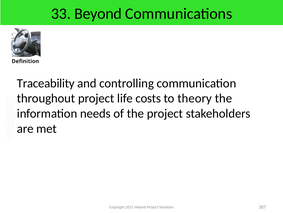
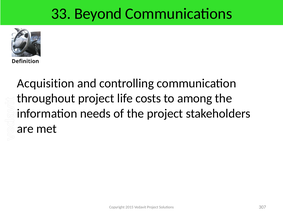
Traceability: Traceability -> Acquisition (46, 83)
theory: theory -> among (195, 98)
